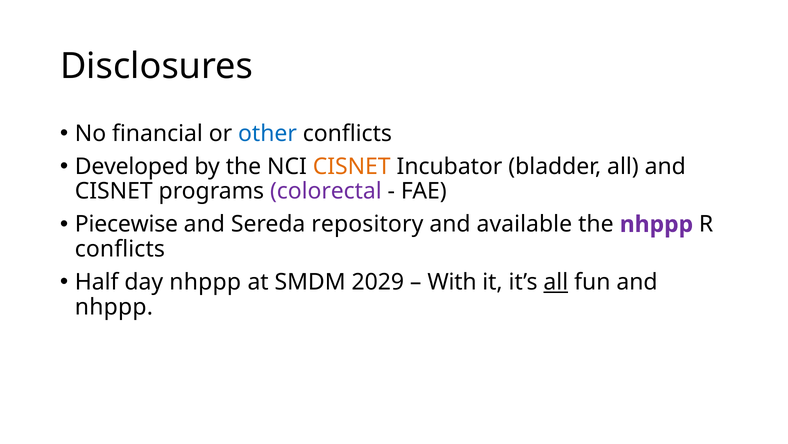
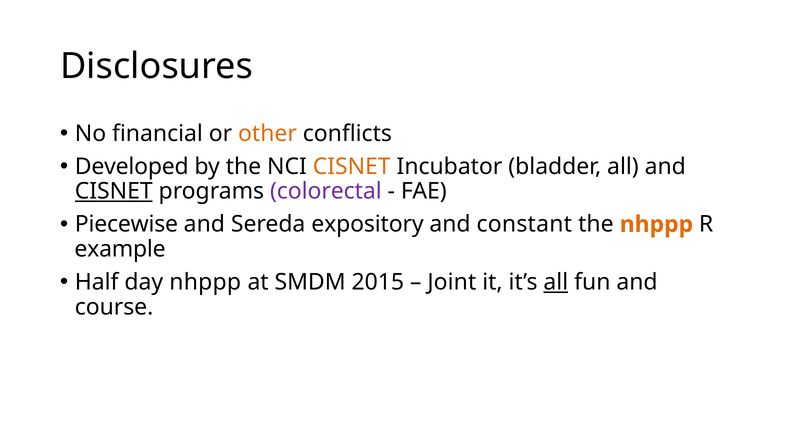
other colour: blue -> orange (268, 133)
CISNET underline: none -> present (114, 191)
repository: repository -> expository (367, 224)
available: available -> constant (524, 224)
nhppp colour: purple -> orange (656, 224)
conflicts: conflicts -> example (120, 249)
2029: 2029 -> 2015 (378, 282)
With: With -> Joint (452, 282)
nhppp: nhppp -> course (114, 307)
